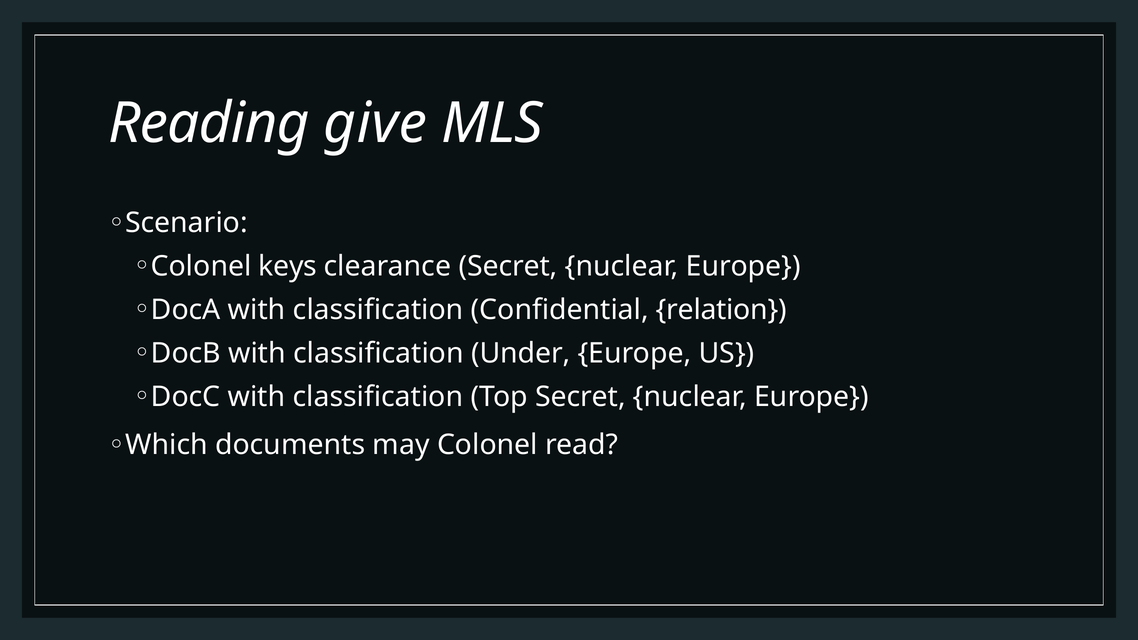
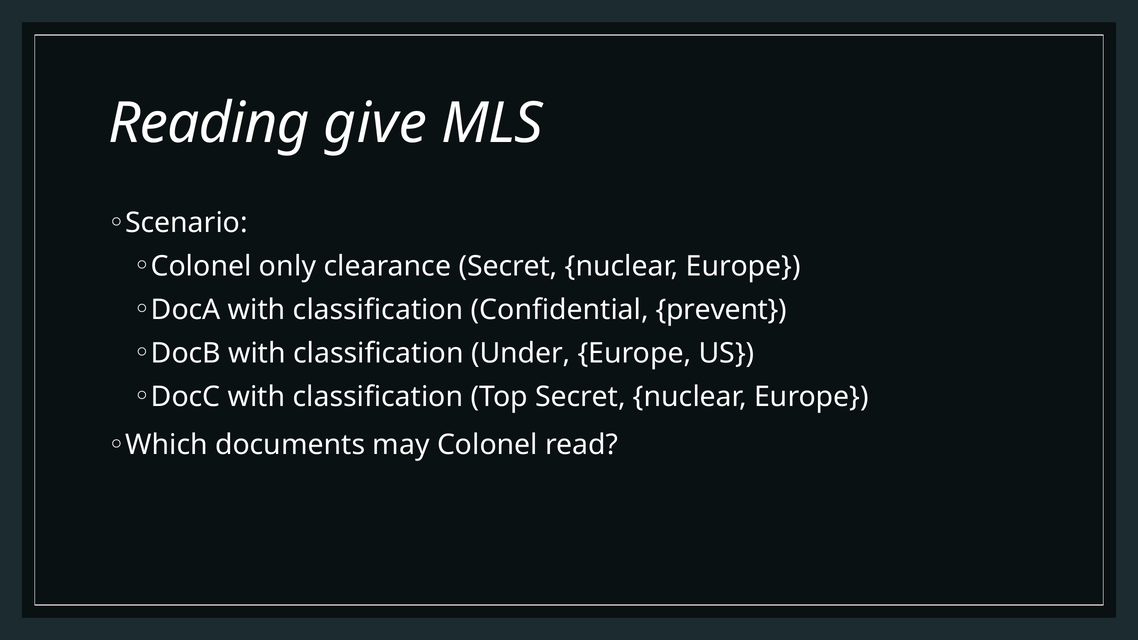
keys: keys -> only (288, 266)
relation: relation -> prevent (721, 310)
